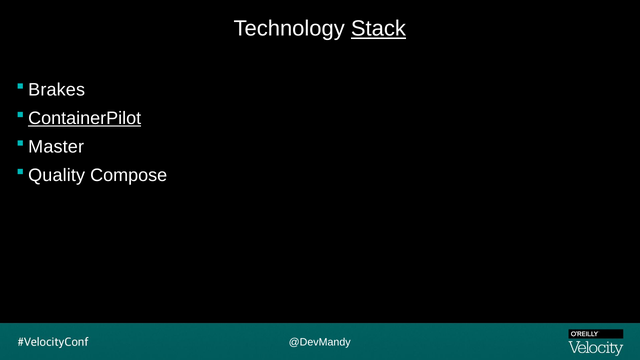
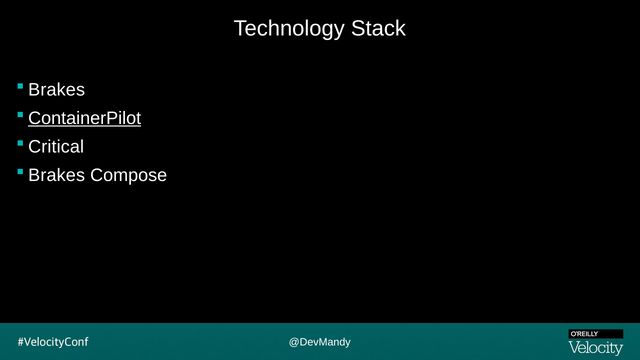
Stack underline: present -> none (378, 29)
Master: Master -> Critical (56, 147)
Quality: Quality -> Brakes (57, 175)
